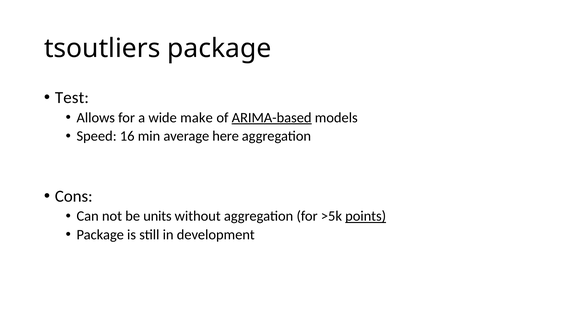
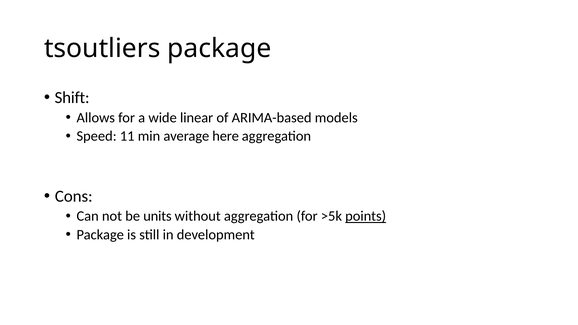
Test: Test -> Shift (72, 98)
make: make -> linear (197, 118)
ARIMA-based underline: present -> none (272, 118)
16: 16 -> 11 (127, 136)
